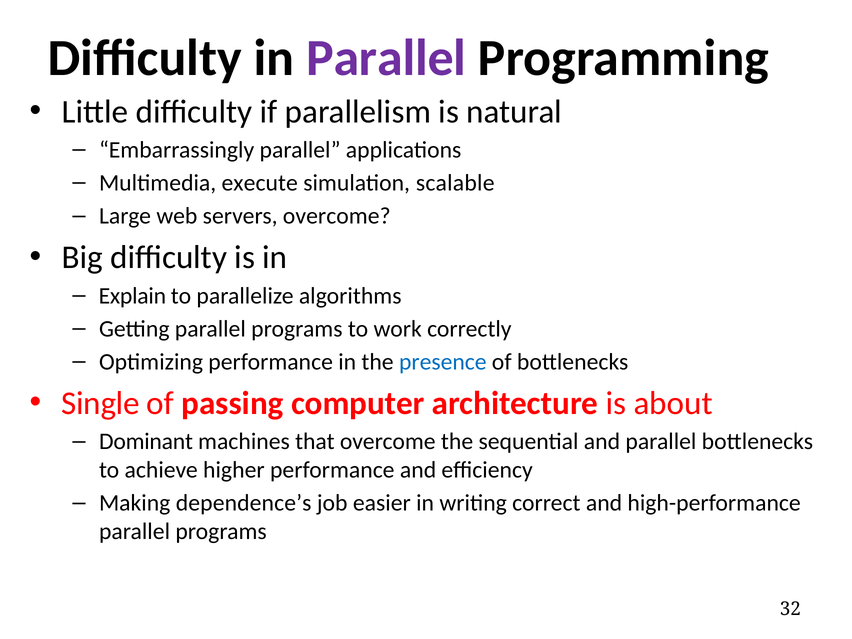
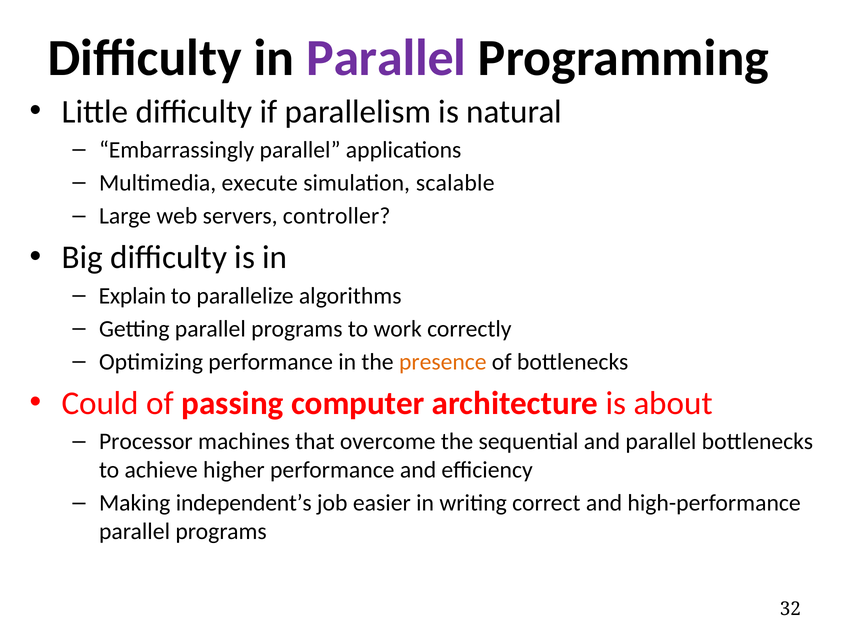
servers overcome: overcome -> controller (337, 216)
presence colour: blue -> orange (443, 362)
Single: Single -> Could (100, 403)
Dominant: Dominant -> Processor (146, 442)
dependence’s: dependence’s -> independent’s (244, 503)
